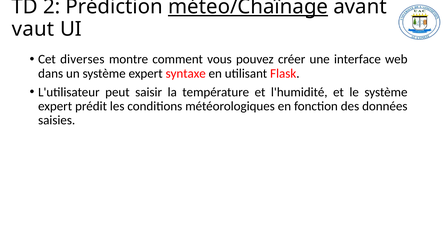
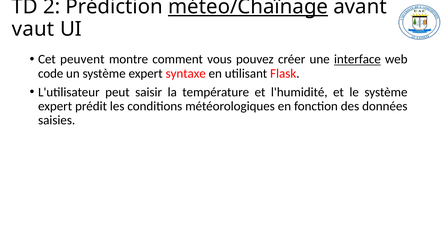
diverses: diverses -> peuvent (82, 59)
interface underline: none -> present (357, 59)
dans: dans -> code (51, 73)
